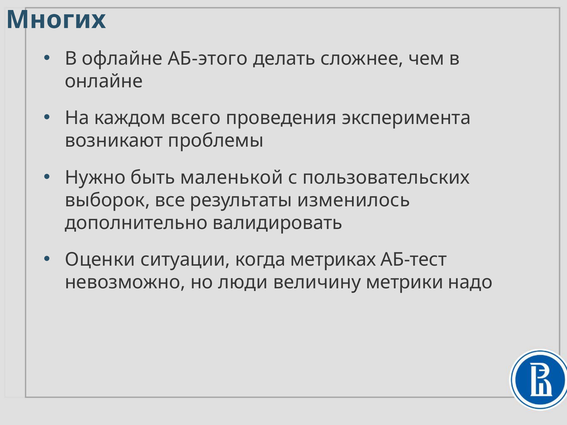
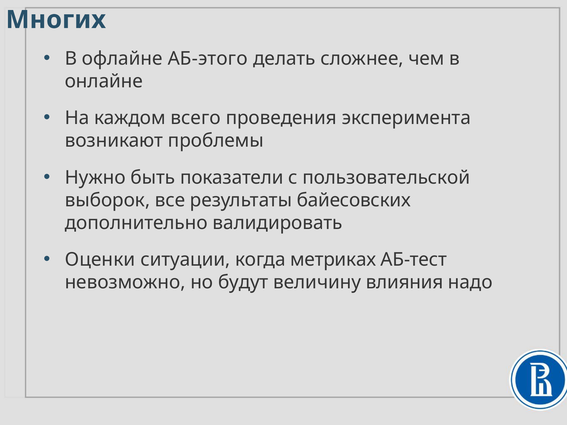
маленькой: маленькой -> показатели (232, 178)
пользовательских: пользовательских -> пользовательской (386, 178)
изменилось: изменилось -> байесовских (354, 200)
люди: люди -> будут (243, 282)
метрики: метрики -> влияния (405, 282)
